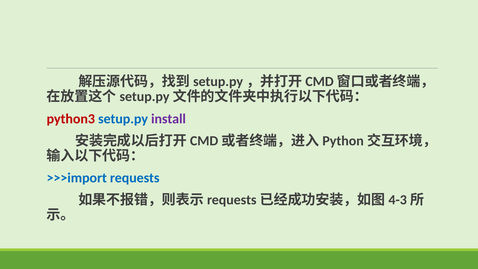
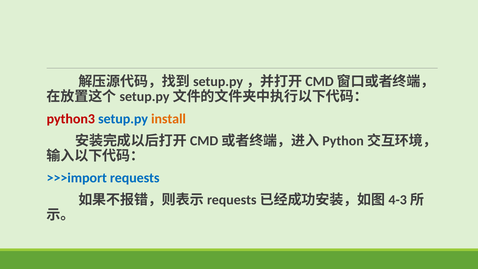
install colour: purple -> orange (169, 119)
